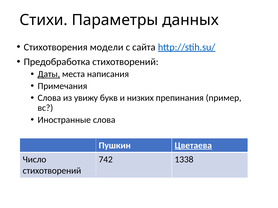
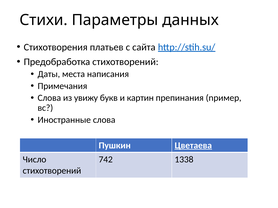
модели: модели -> платьев (107, 47)
Даты underline: present -> none (49, 74)
низких: низких -> картин (140, 98)
